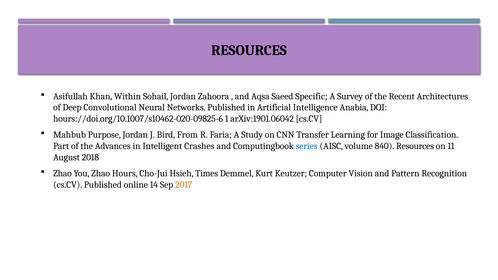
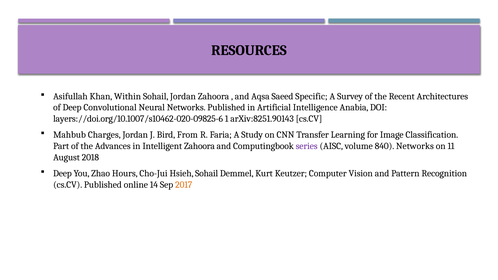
hours://doi.org/10.1007/s10462-020-09825-6: hours://doi.org/10.1007/s10462-020-09825-6 -> layers://doi.org/10.1007/s10462-020-09825-6 (138, 119)
arXiv:1901.06042: arXiv:1901.06042 -> arXiv:8251.90143 (262, 119)
Purpose: Purpose -> Charges (104, 135)
Intelligent Crashes: Crashes -> Zahoora (199, 146)
series colour: blue -> purple (307, 146)
840 Resources: Resources -> Networks (415, 146)
Zhao: Zhao -> Deep (62, 174)
Hsieh Times: Times -> Sohail (207, 174)
